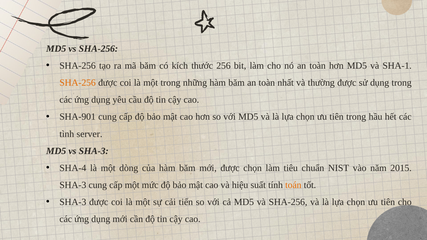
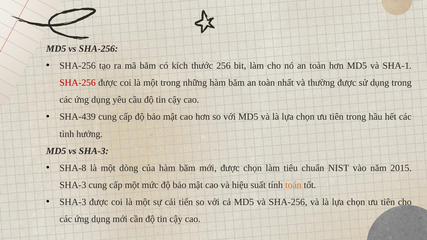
SHA-256 colour: orange -> red (78, 83)
SHA-901: SHA-901 -> SHA-439 (78, 117)
server: server -> hưởng (90, 134)
SHA-4: SHA-4 -> SHA-8 (73, 168)
